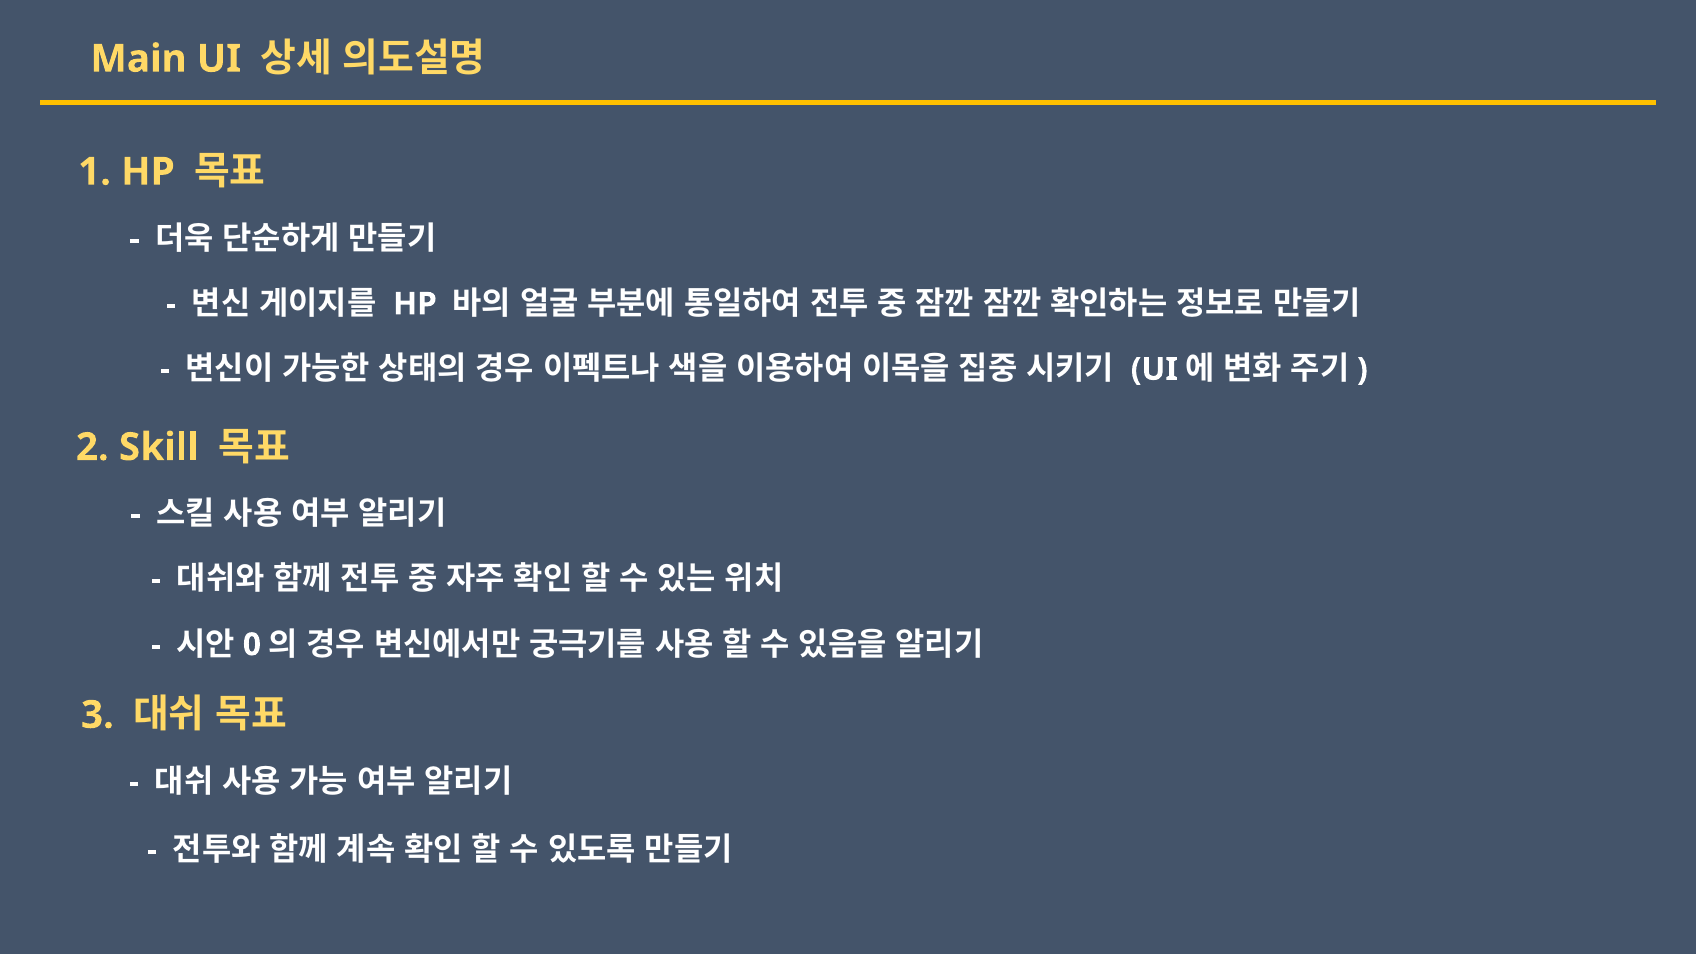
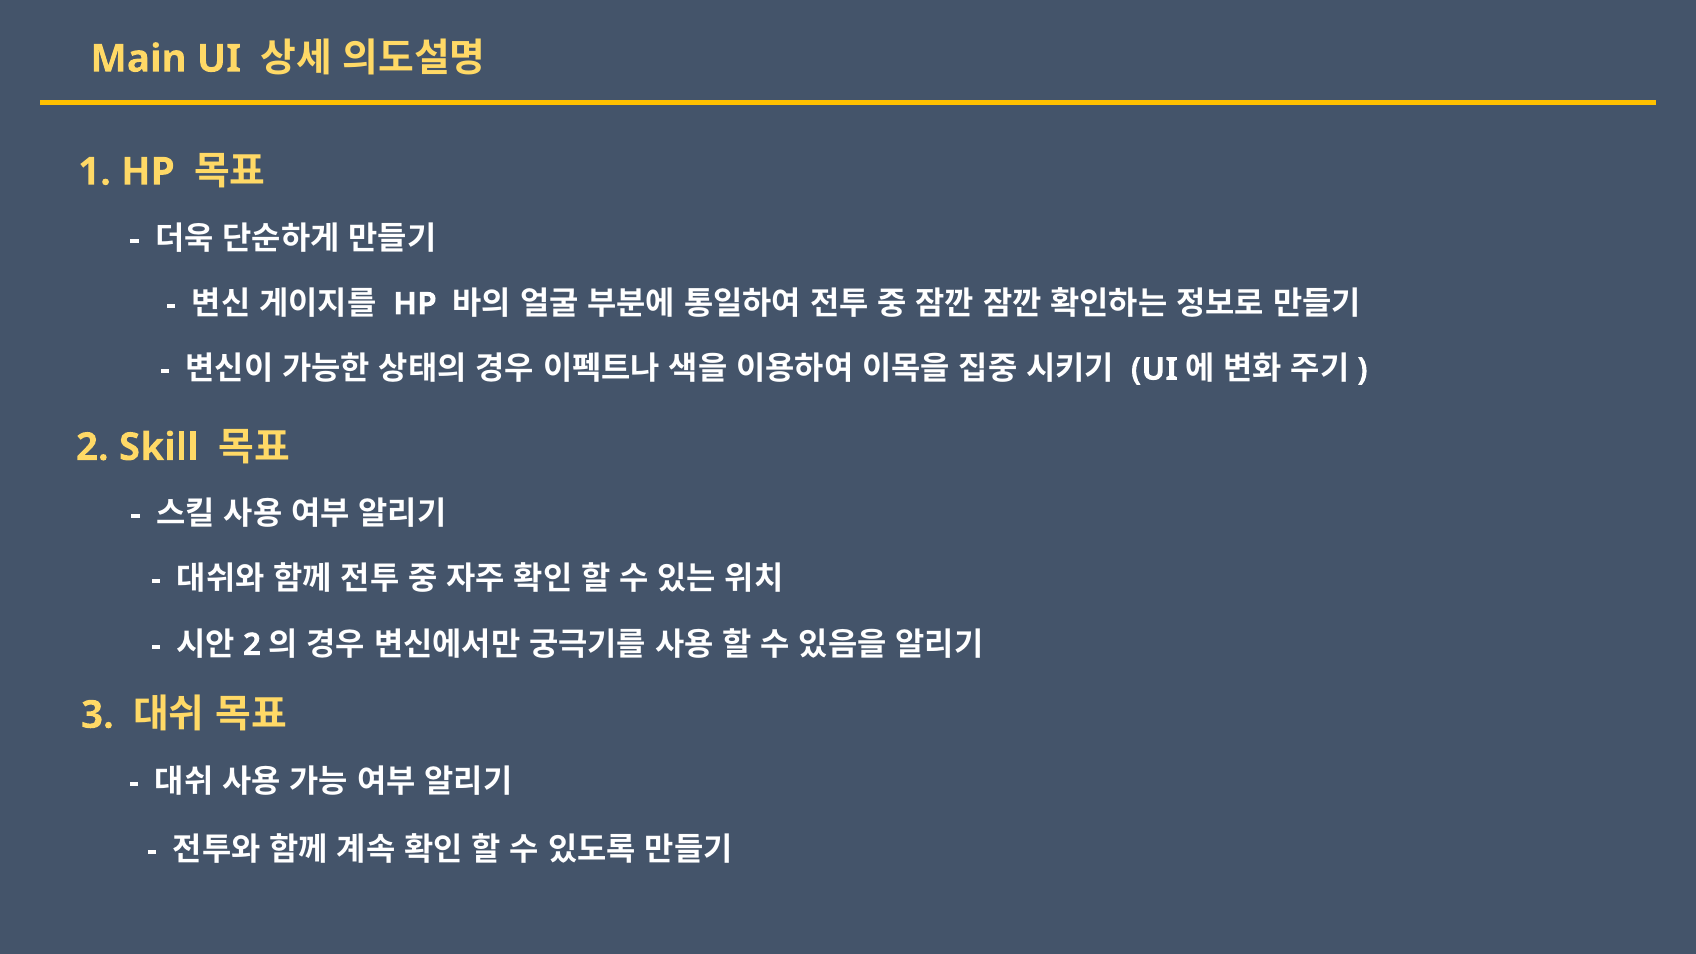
0: 0 -> 2 (252, 645)
